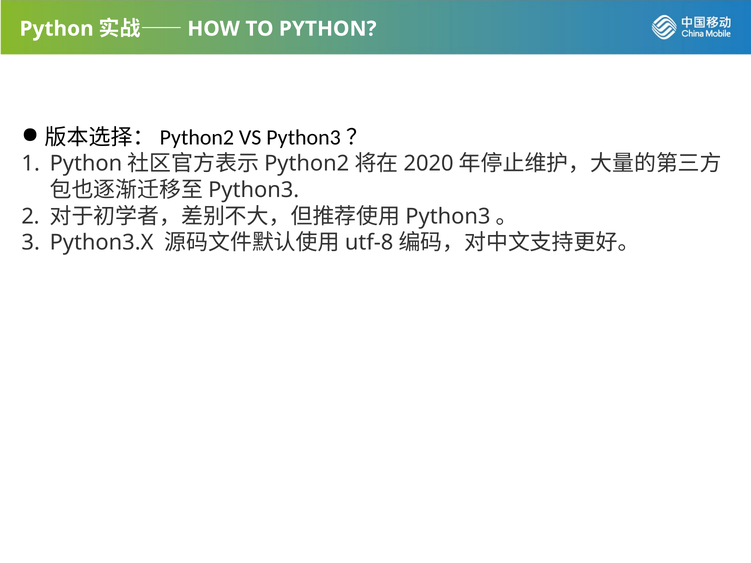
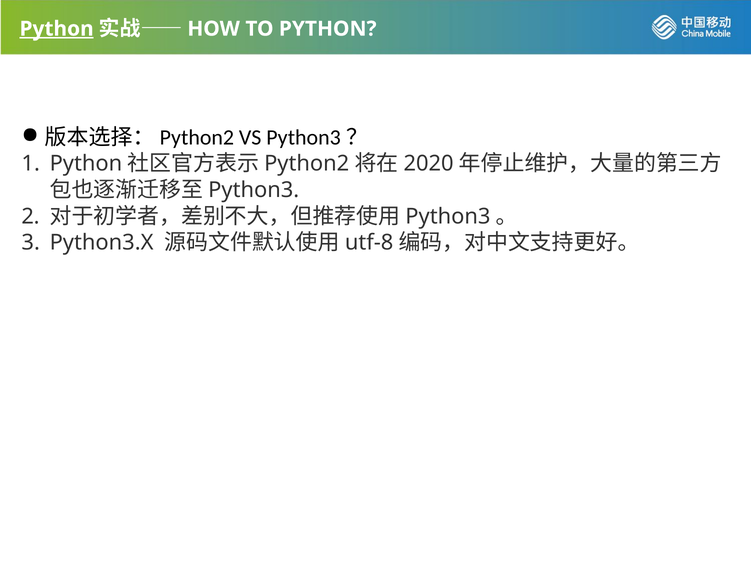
Python underline: none -> present (57, 29)
